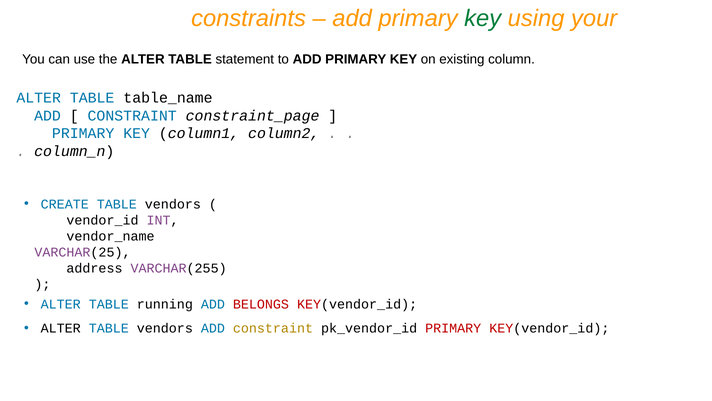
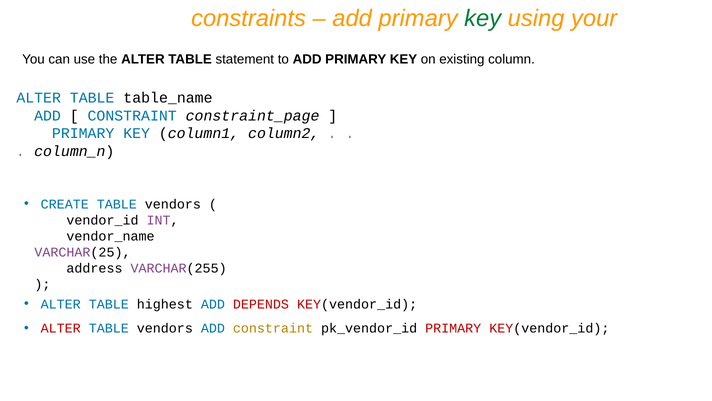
running: running -> highest (165, 304)
BELONGS: BELONGS -> DEPENDS (261, 304)
ALTER colour: black -> red (61, 328)
